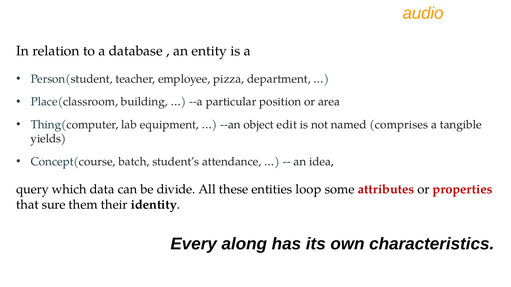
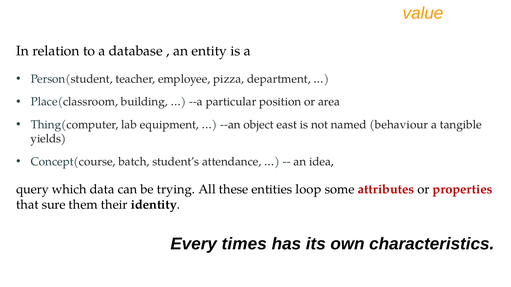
audio: audio -> value (423, 13)
edit: edit -> east (287, 125)
comprises: comprises -> behaviour (399, 125)
divide: divide -> trying (176, 190)
along: along -> times (244, 244)
